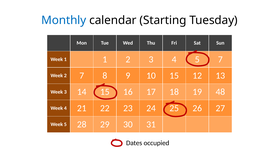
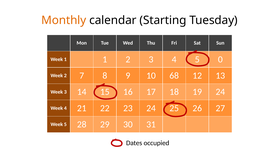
Monthly colour: blue -> orange (64, 20)
5 7: 7 -> 0 (220, 59)
10 15: 15 -> 68 (174, 76)
19 48: 48 -> 24 (220, 92)
